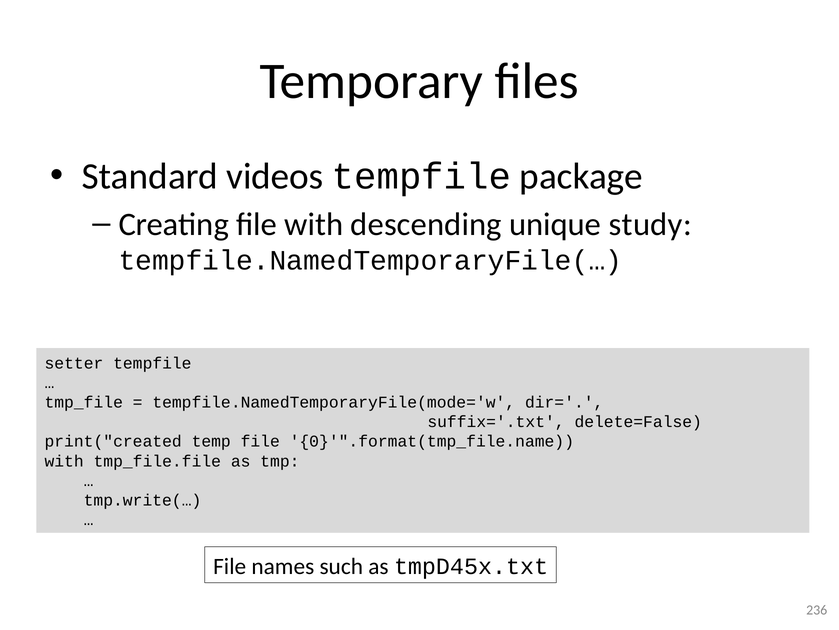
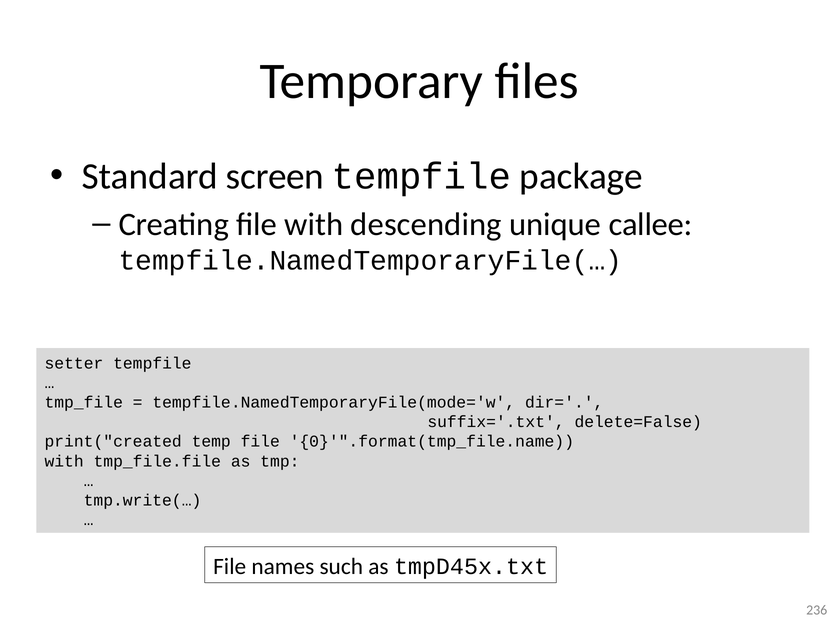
videos: videos -> screen (275, 176)
study: study -> callee (651, 224)
